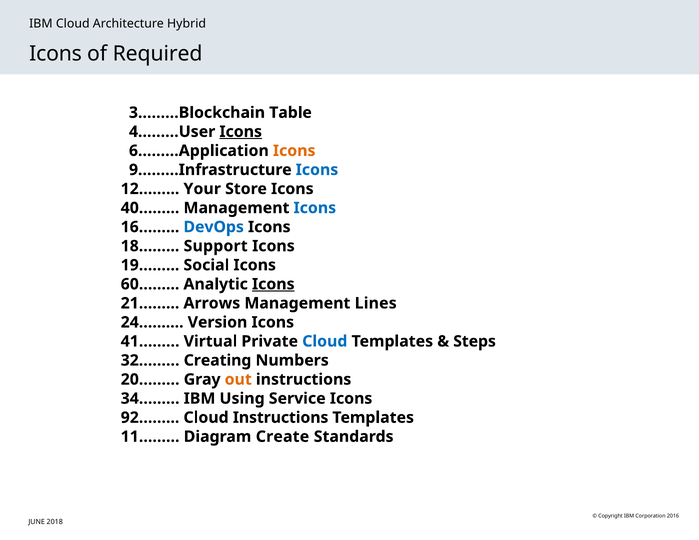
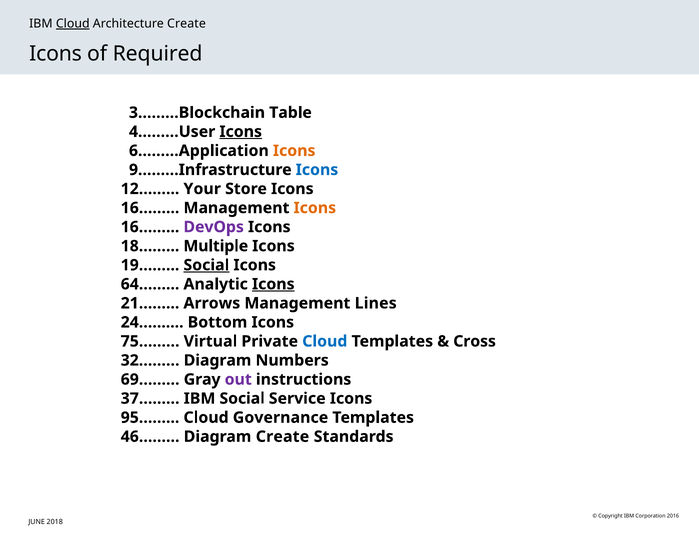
Cloud underline: none -> present (73, 24)
Architecture Hybrid: Hybrid -> Create (186, 24)
40……: 40…… -> 16…… (150, 208)
Icons colour: blue -> orange (315, 208)
DevOps colour: blue -> purple (214, 227)
Support: Support -> Multiple (216, 246)
Social underline: none -> present (206, 265)
60……: 60…… -> 64…… (150, 284)
Version: Version -> Bottom (218, 322)
41………: 41……… -> 75……… (150, 341)
Steps: Steps -> Cross (475, 341)
32……… Creating: Creating -> Diagram (218, 360)
20………: 20……… -> 69……… (150, 380)
out colour: orange -> purple (238, 380)
34………: 34……… -> 37……… (150, 399)
IBM Using: Using -> Social (242, 399)
92……: 92…… -> 95…… (150, 418)
Cloud Instructions: Instructions -> Governance (281, 418)
11………: 11……… -> 46……… (150, 437)
